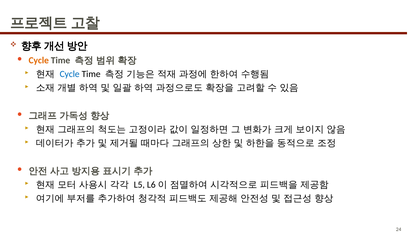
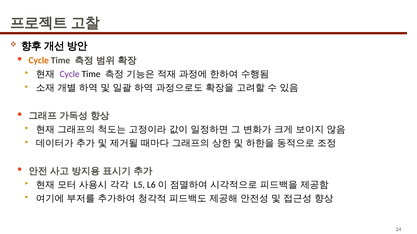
Cycle colour: blue -> purple (70, 74)
